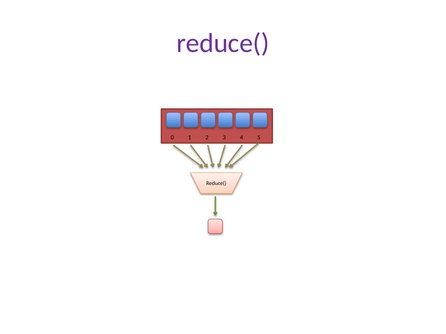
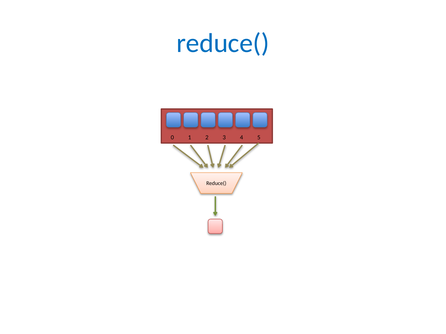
reduce( colour: purple -> blue (223, 43)
